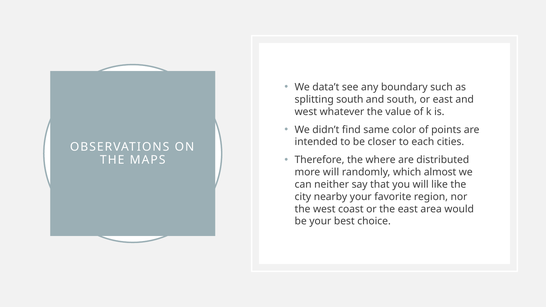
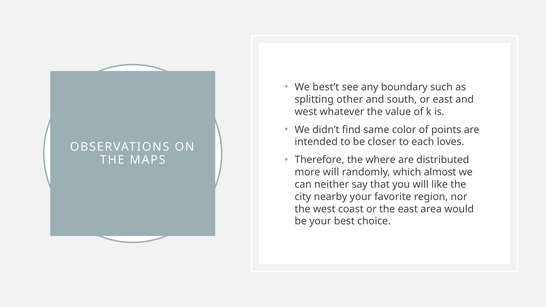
data’t: data’t -> best’t (326, 87)
splitting south: south -> other (350, 99)
cities: cities -> loves (451, 142)
